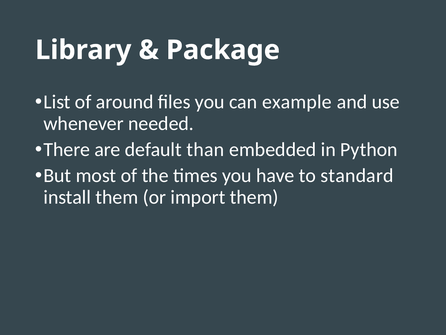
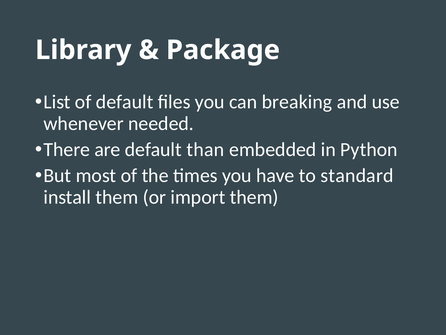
of around: around -> default (125, 102)
example: example -> breaking (297, 102)
